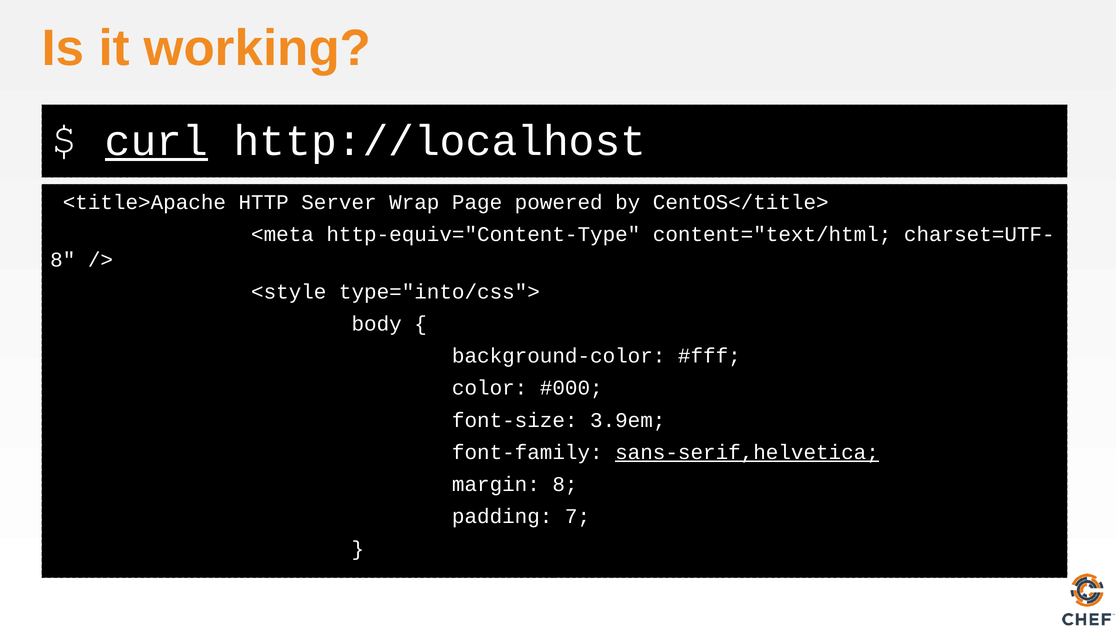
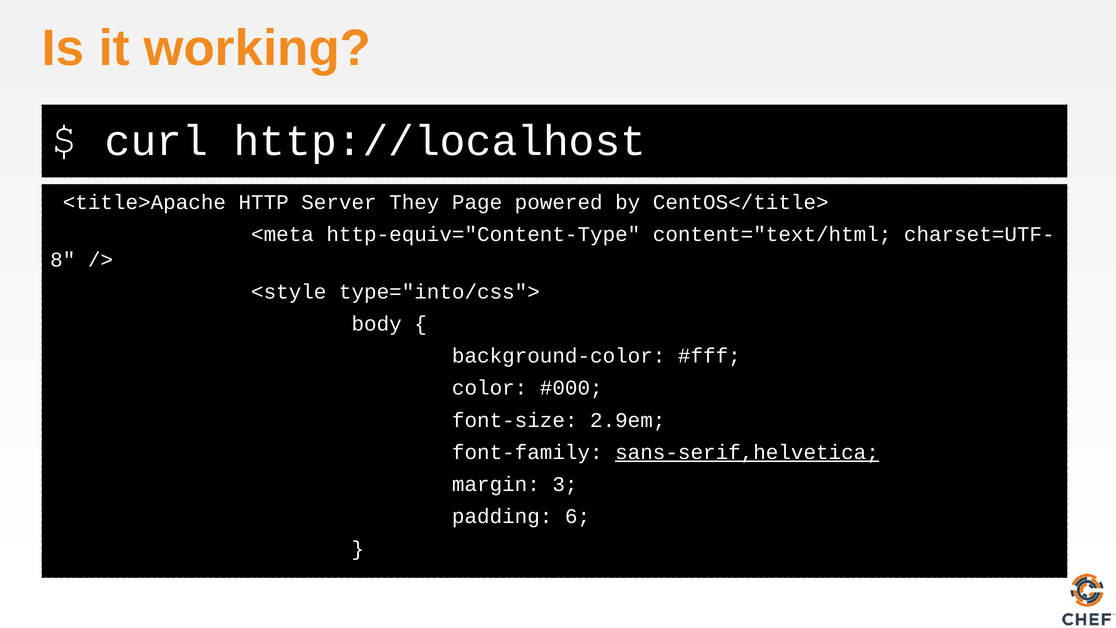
curl underline: present -> none (156, 141)
Wrap: Wrap -> They (414, 202)
3.9em: 3.9em -> 2.9em (628, 420)
margin 8: 8 -> 3 (565, 484)
7: 7 -> 6 (578, 516)
